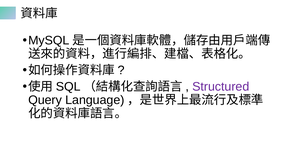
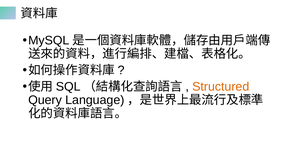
Structured colour: purple -> orange (221, 87)
